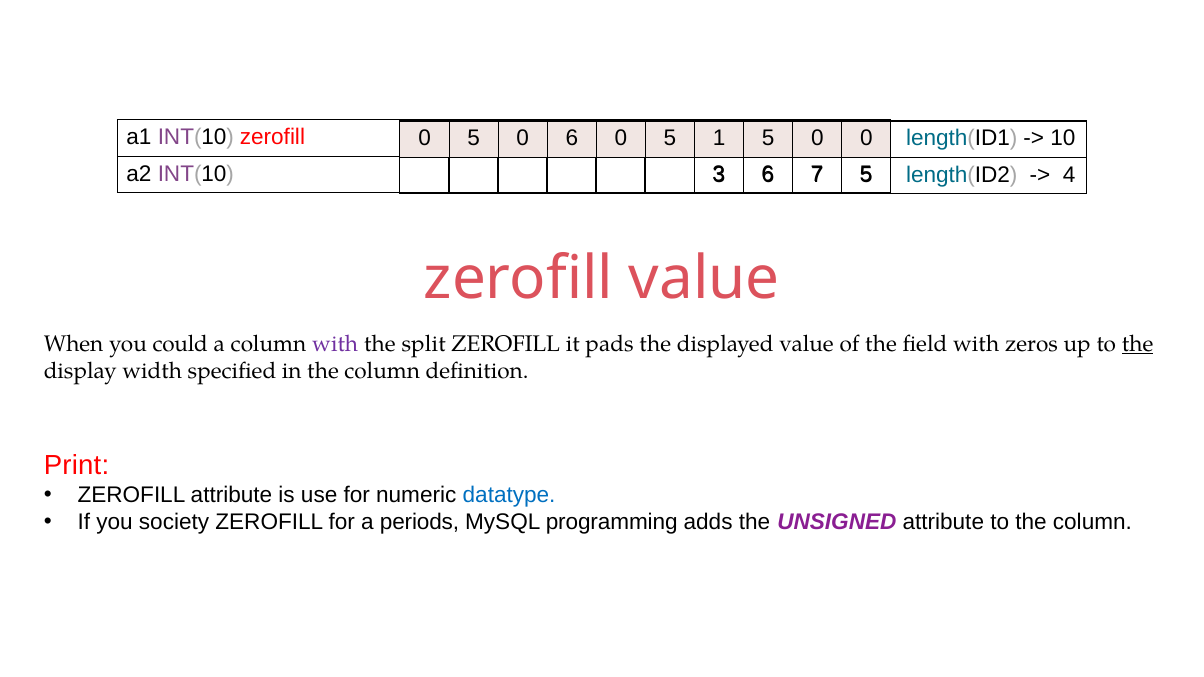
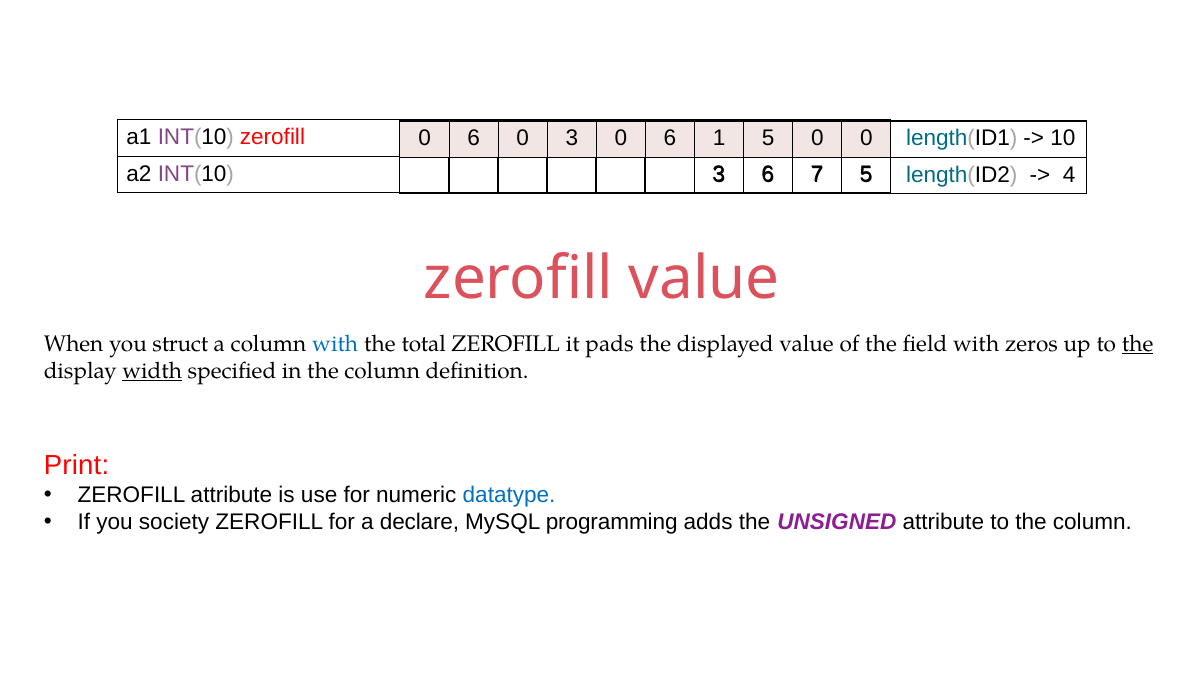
5: 5 -> 6 (474, 139)
0 6: 6 -> 3 (572, 139)
5: 5 -> 6 (670, 139)
could: could -> struct (180, 344)
with colour: purple -> blue (335, 344)
split: split -> total (424, 344)
width underline: none -> present (152, 371)
periods: periods -> declare (419, 522)
